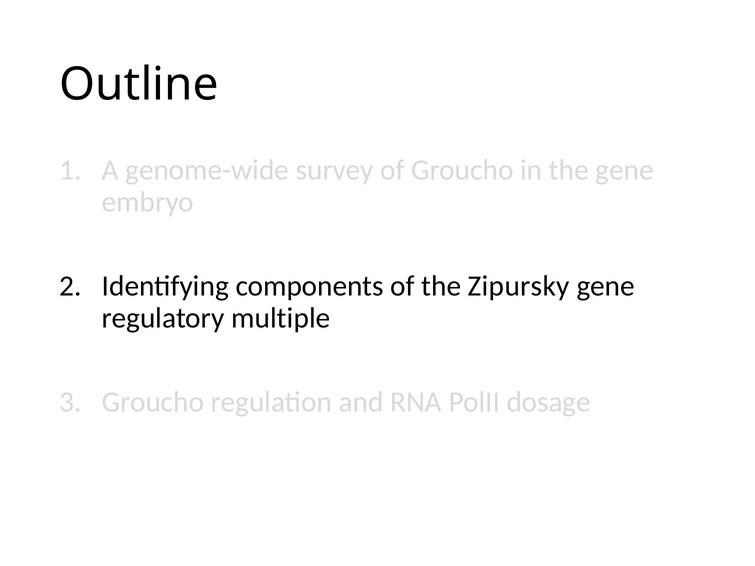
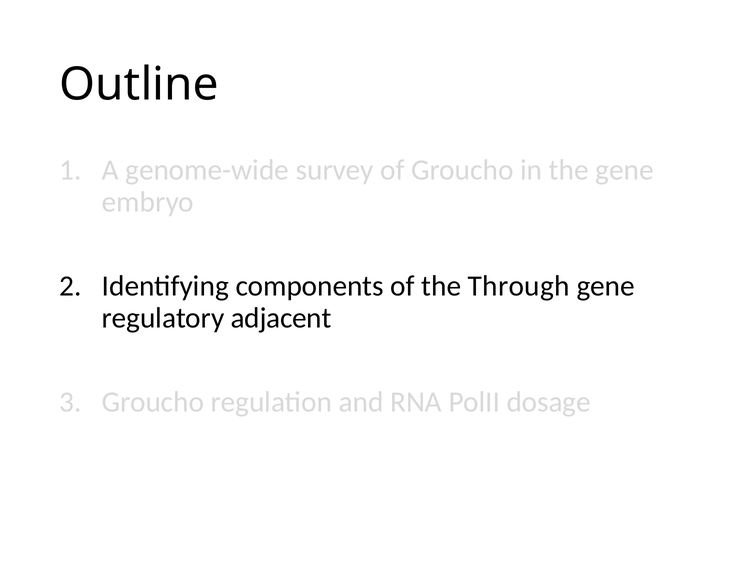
Zipursky: Zipursky -> Through (519, 286)
multiple: multiple -> adjacent (281, 318)
